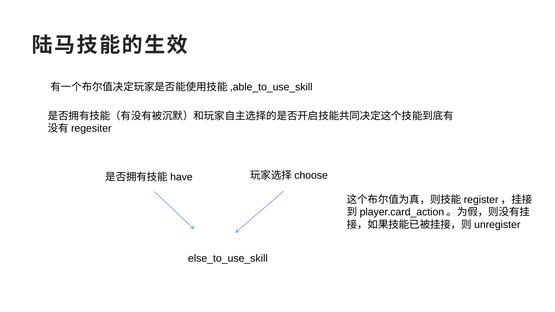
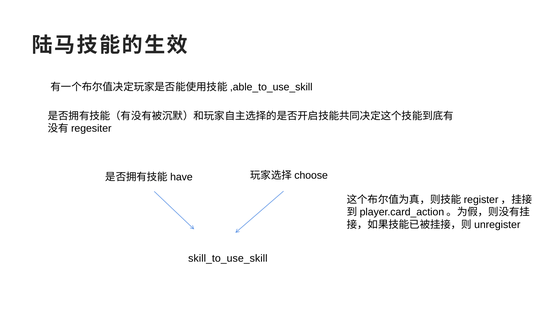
else_to_use_skill: else_to_use_skill -> skill_to_use_skill (228, 258)
